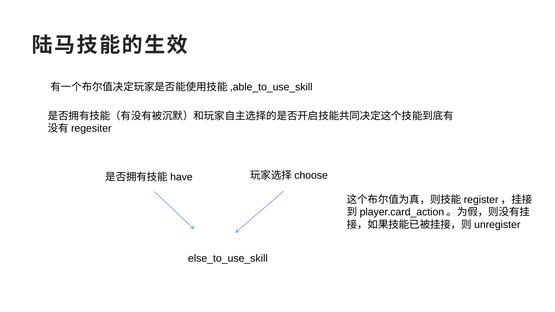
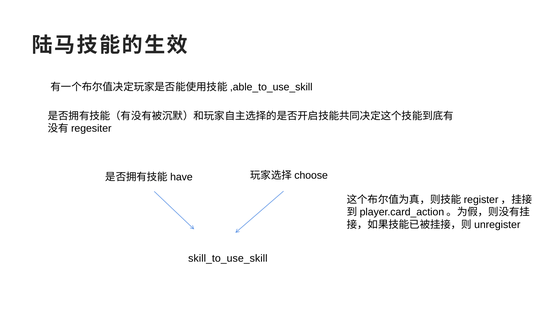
else_to_use_skill: else_to_use_skill -> skill_to_use_skill (228, 258)
